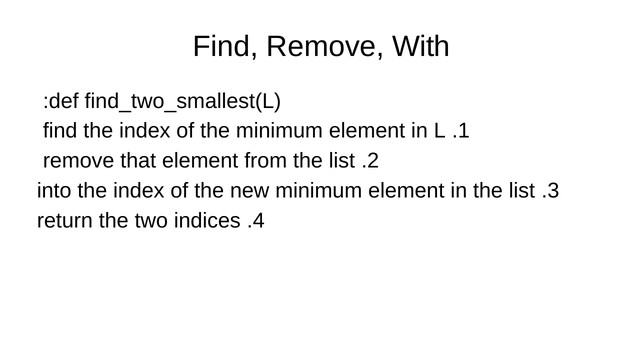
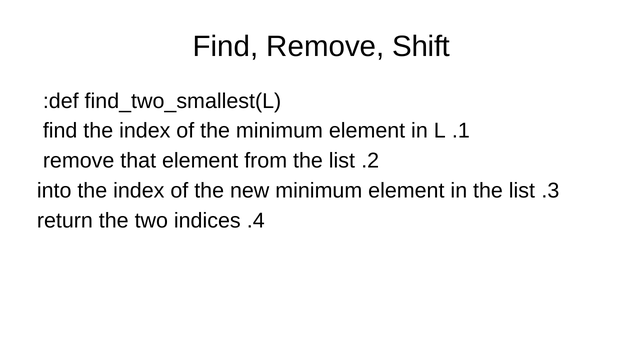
With: With -> Shift (421, 47)
